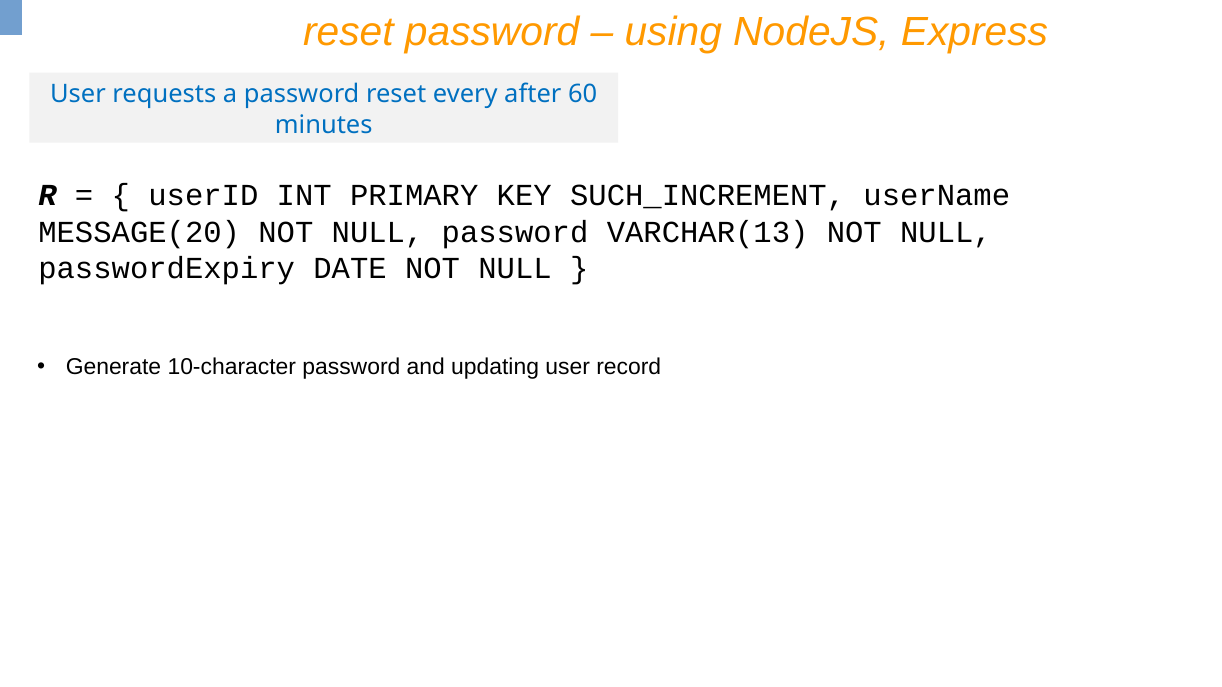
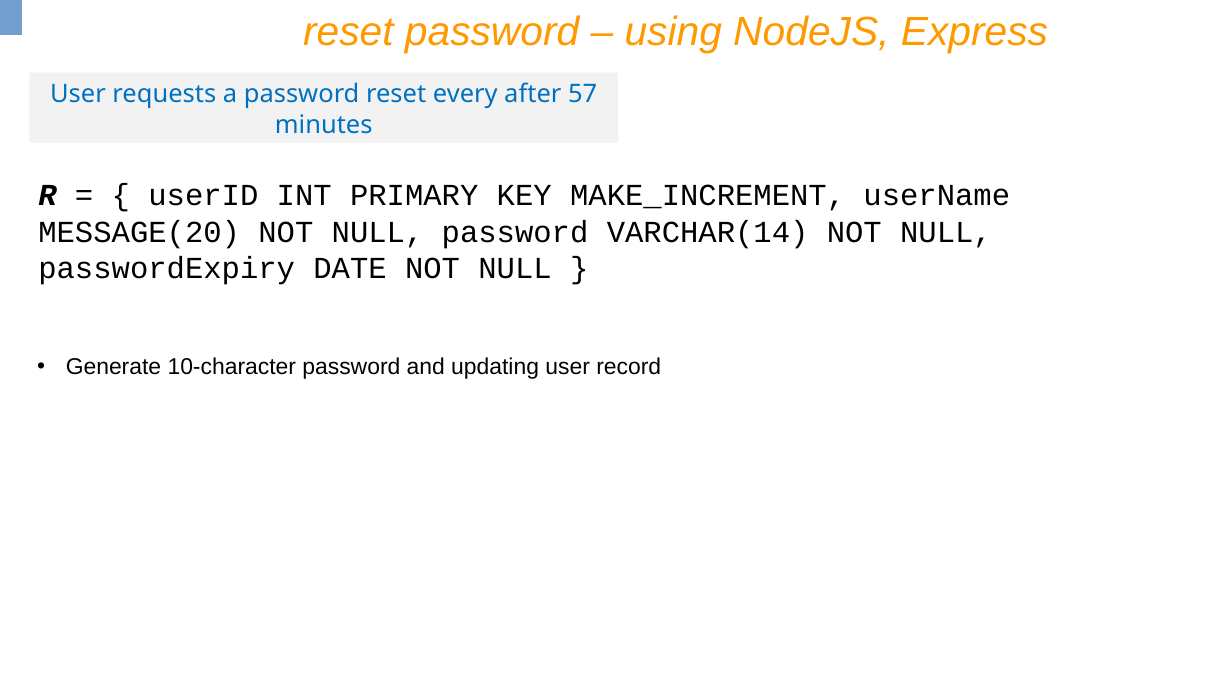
60: 60 -> 57 (583, 94)
SUCH_INCREMENT: SUCH_INCREMENT -> MAKE_INCREMENT (708, 195)
VARCHAR(13: VARCHAR(13 -> VARCHAR(14 (708, 232)
